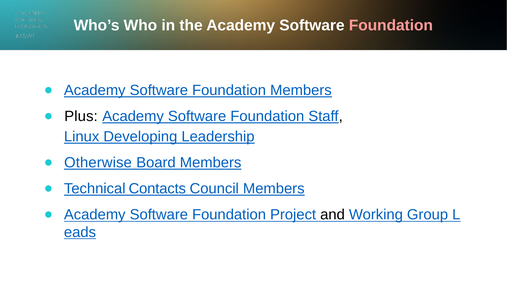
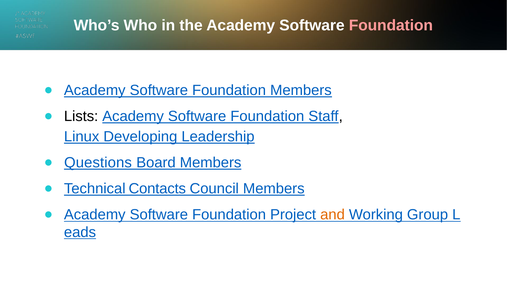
Plus: Plus -> Lists (81, 116)
Otherwise: Otherwise -> Questions (98, 163)
and colour: black -> orange (333, 215)
